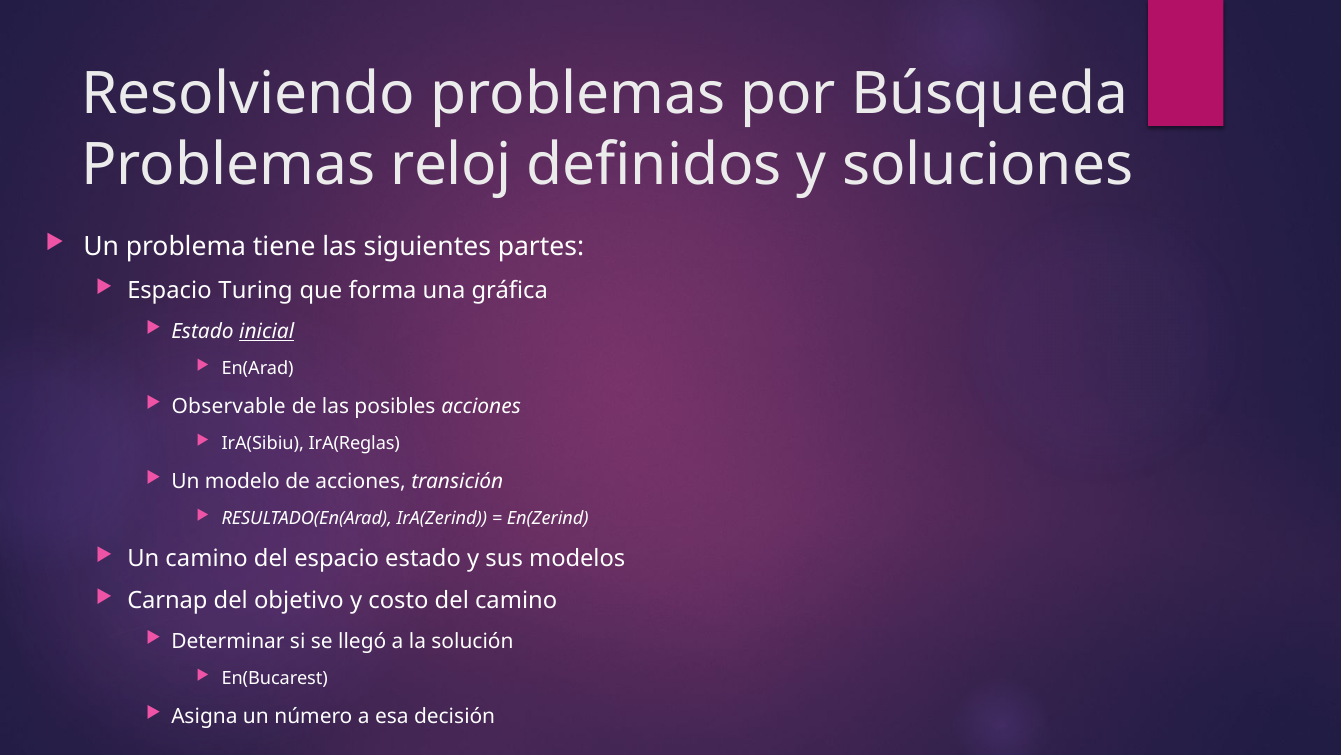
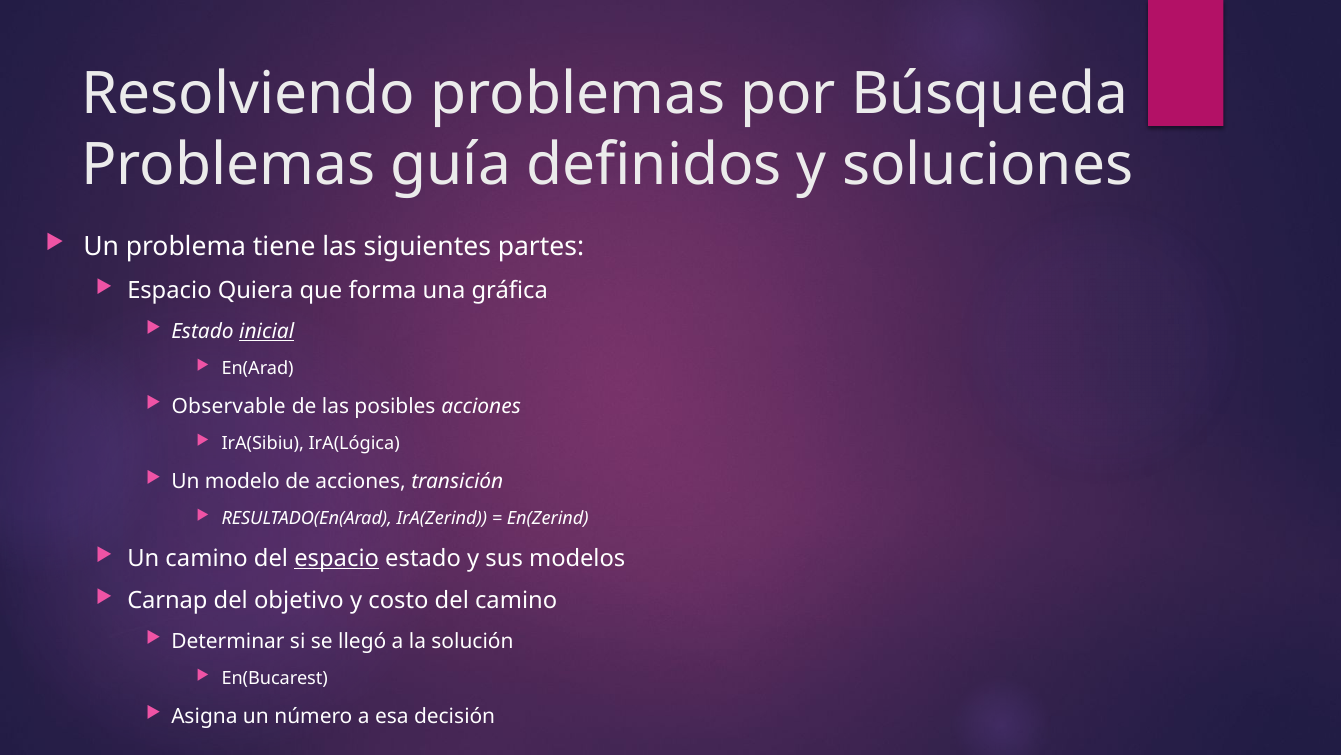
reloj: reloj -> guía (451, 165)
Turing: Turing -> Quiera (256, 291)
IrA(Reglas: IrA(Reglas -> IrA(Lógica (354, 443)
espacio underline: none -> present (337, 558)
